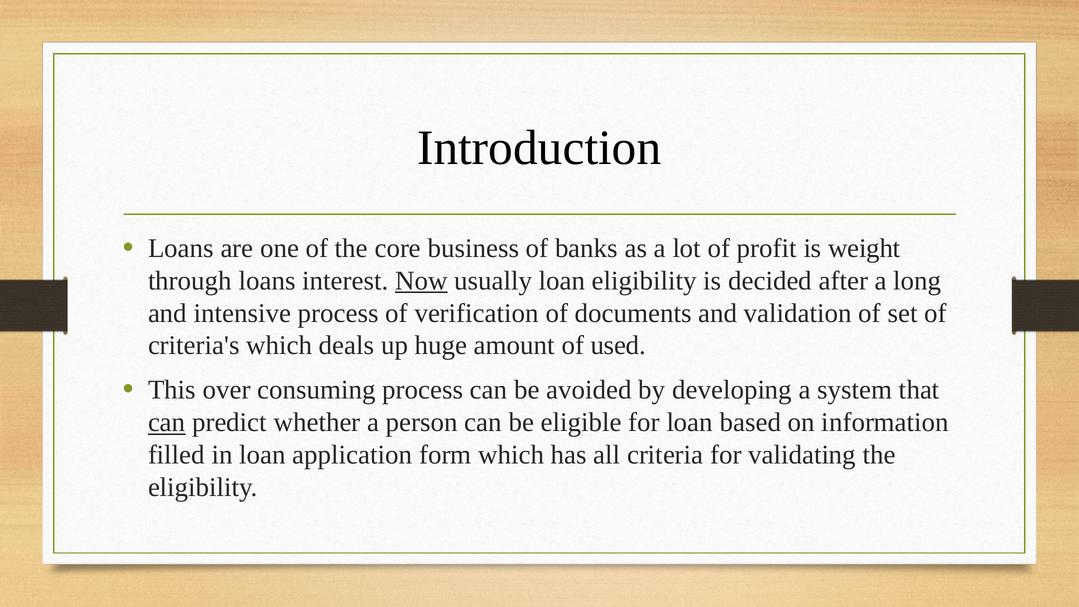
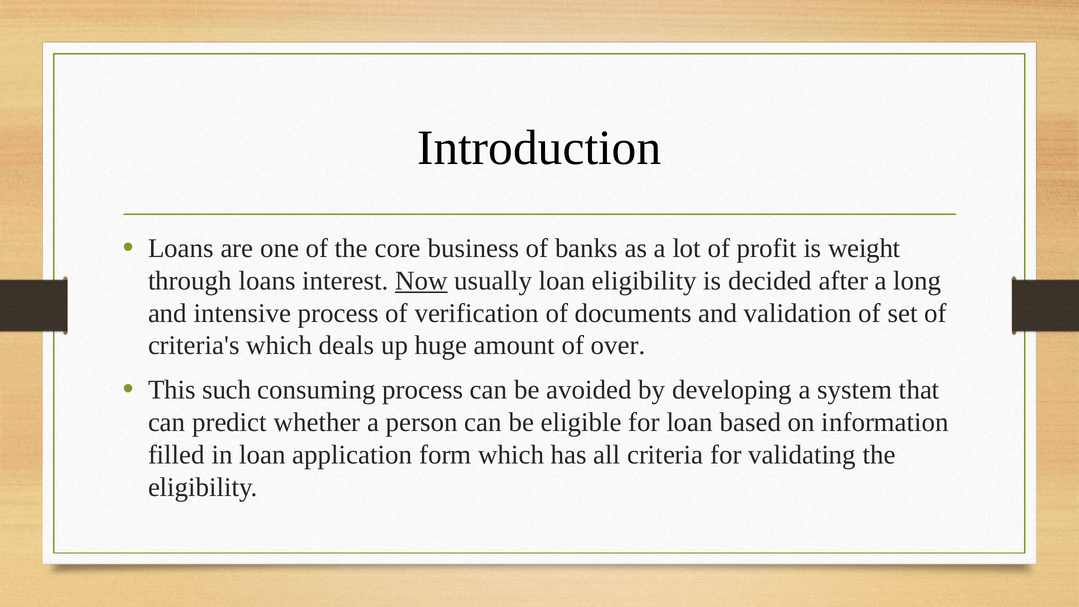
used: used -> over (618, 346)
over: over -> such (227, 390)
can underline: present -> none (167, 422)
